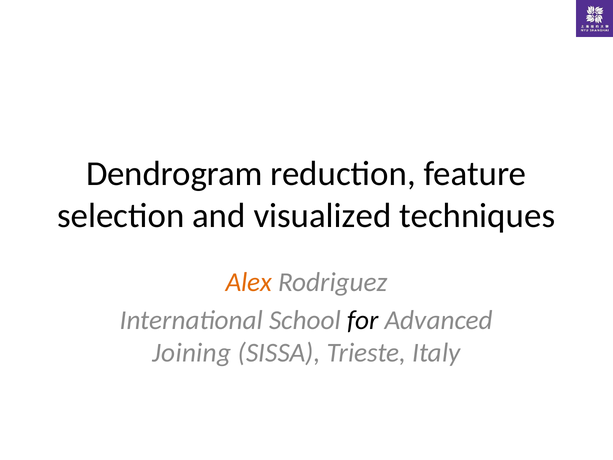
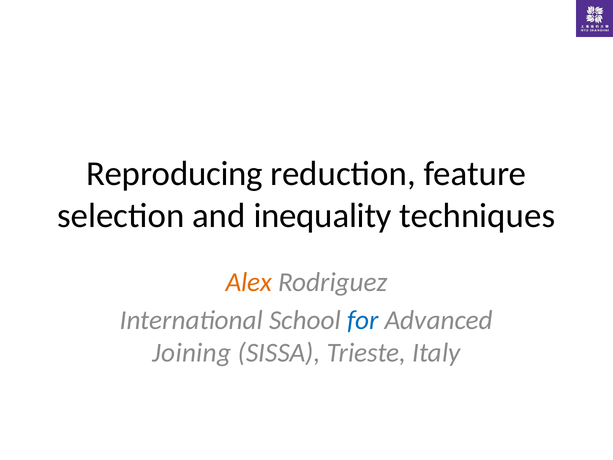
Dendrogram: Dendrogram -> Reproducing (174, 174)
visualized: visualized -> inequality (323, 215)
for colour: black -> blue (363, 320)
